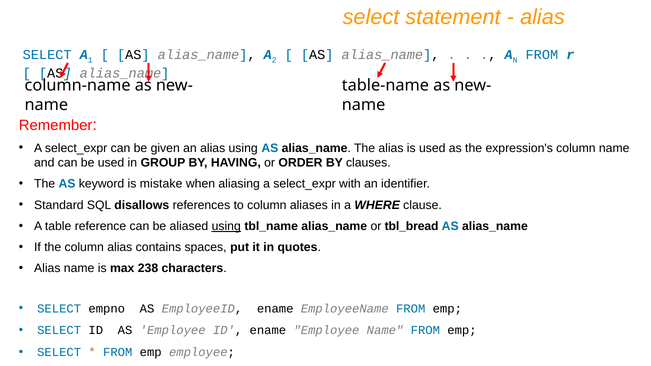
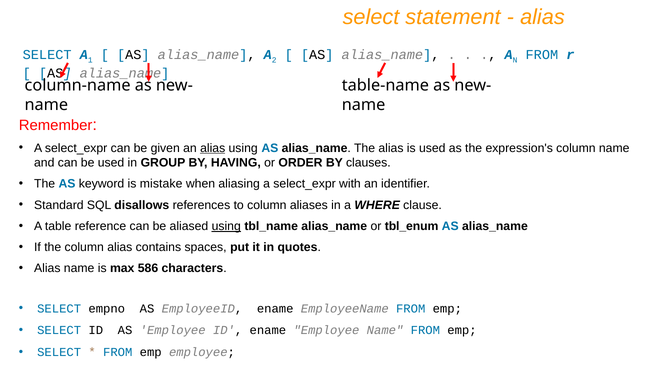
alias underline: none -> present (213, 148)
tbl_bread: tbl_bread -> tbl_enum (412, 226)
238: 238 -> 586 (148, 269)
